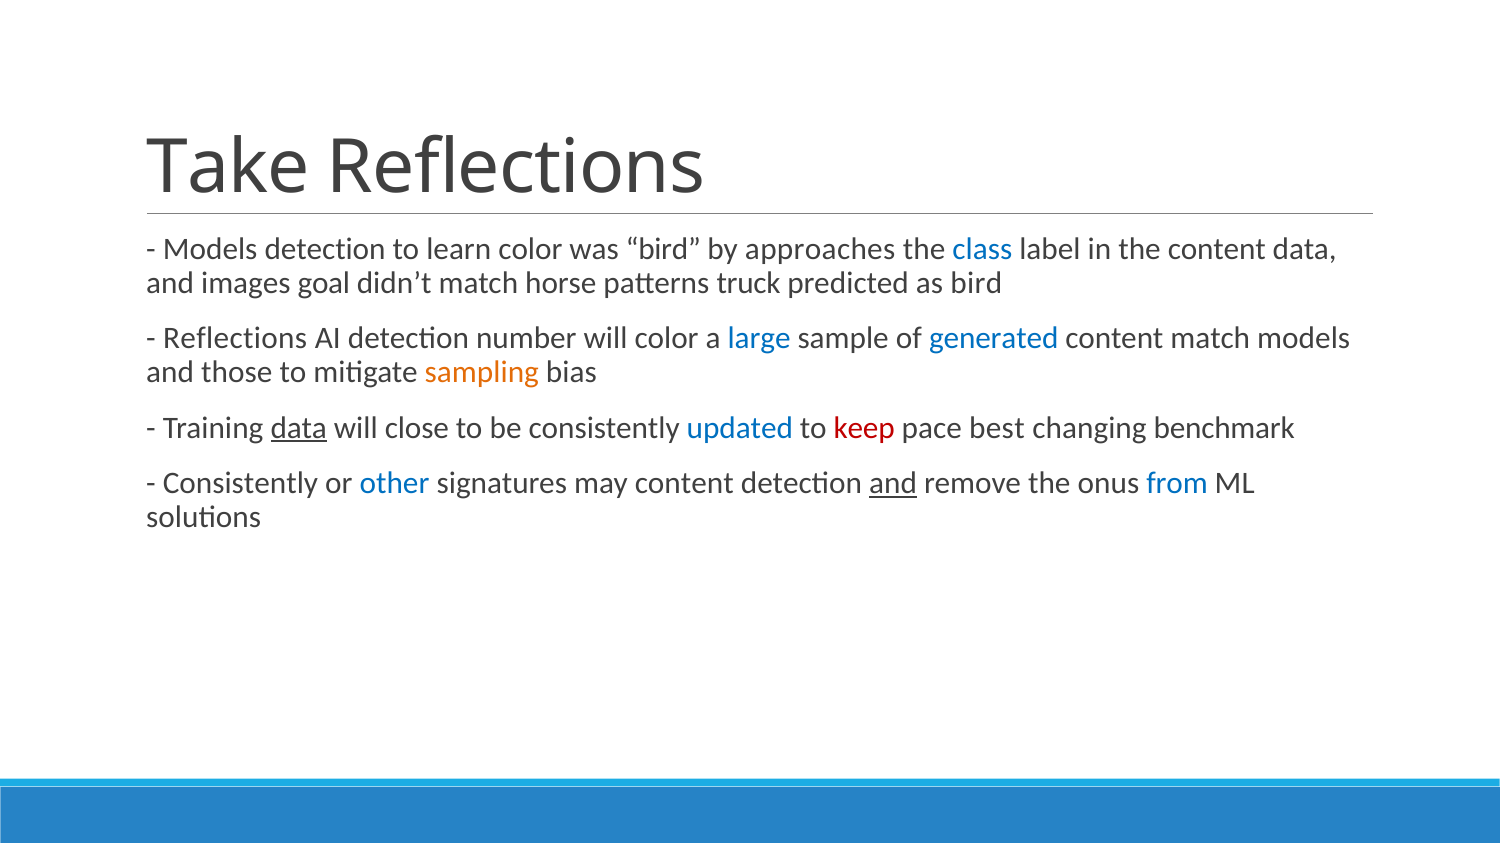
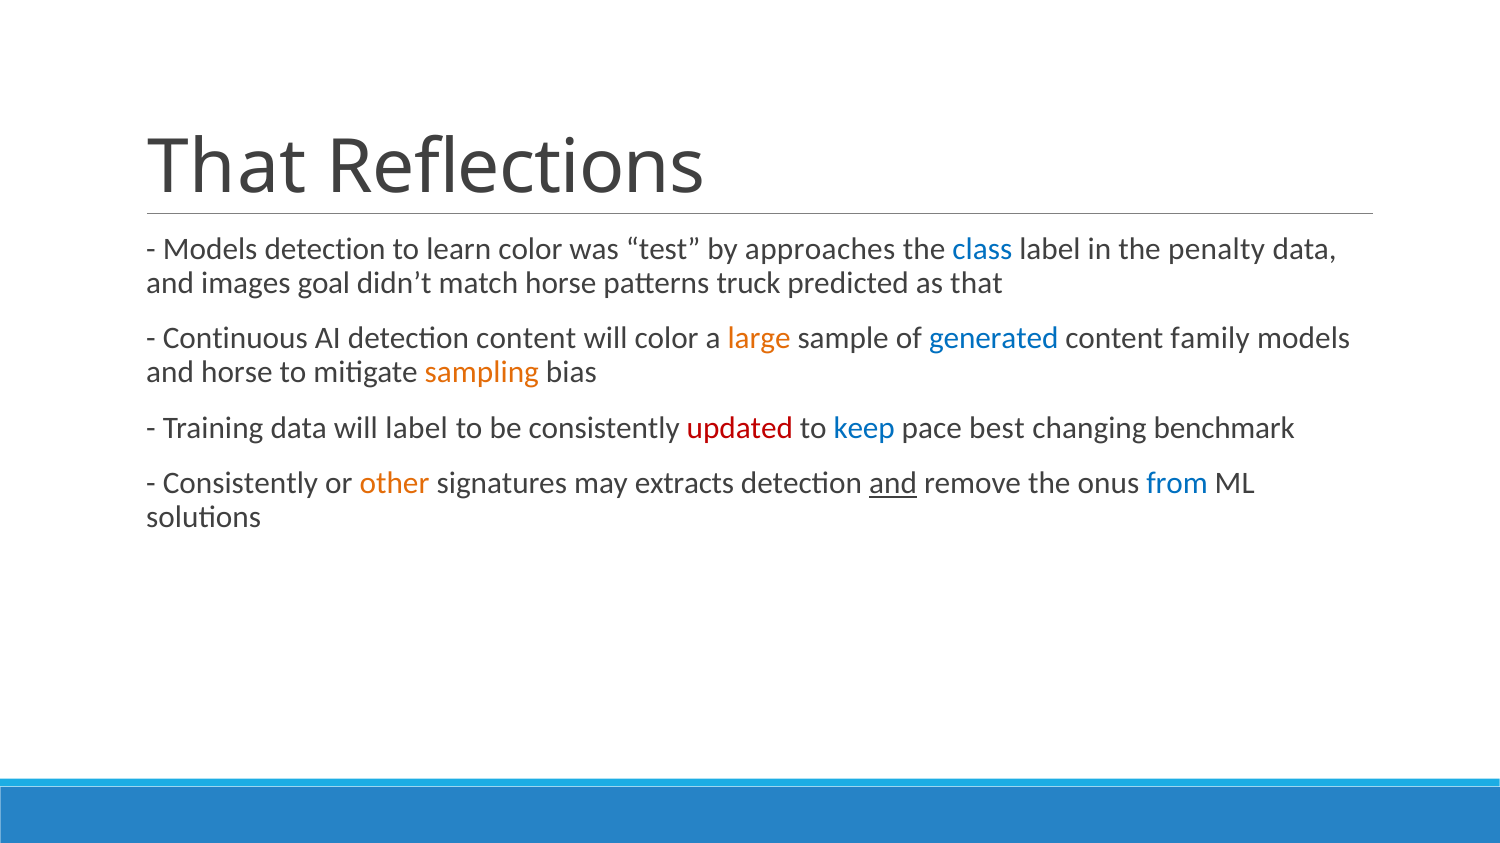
Take: Take -> That (227, 168)
was bird: bird -> test (663, 249)
the content: content -> penalty (1217, 249)
as bird: bird -> that (977, 283)
Reflections: Reflections -> Continuous (235, 339)
detection number: number -> content (526, 339)
large colour: blue -> orange (759, 339)
content match: match -> family (1210, 339)
and those: those -> horse (237, 373)
data underline: present -> none (299, 428)
will close: close -> label (417, 428)
updated colour: blue -> red (740, 428)
keep colour: red -> blue (864, 428)
other colour: blue -> orange (395, 484)
may content: content -> extracts (684, 484)
